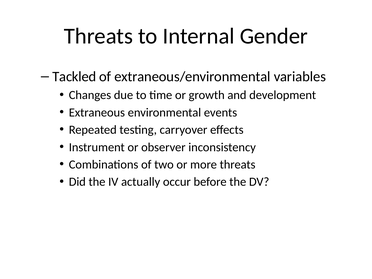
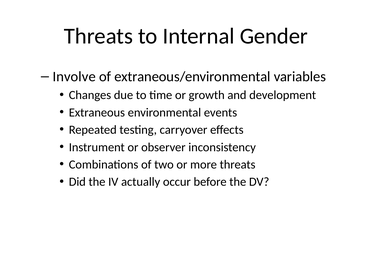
Tackled: Tackled -> Involve (74, 77)
